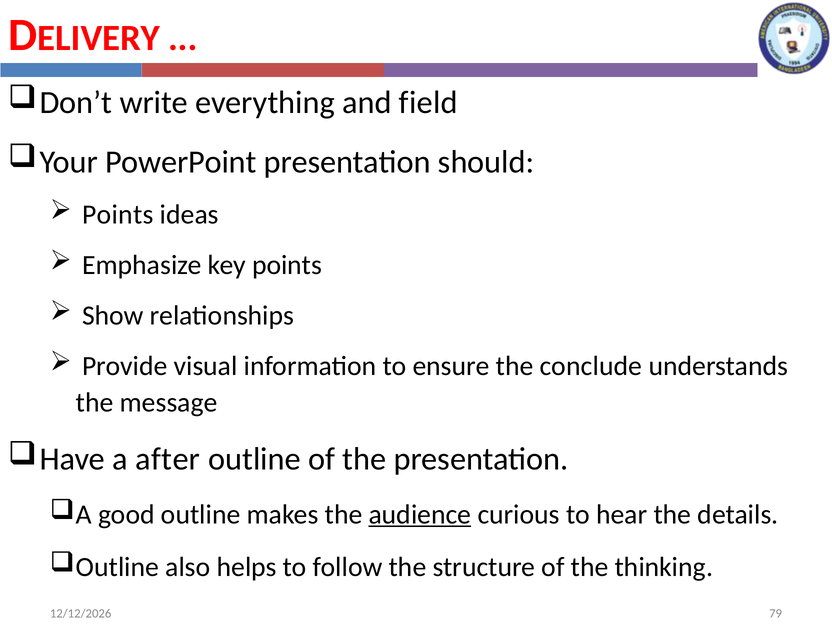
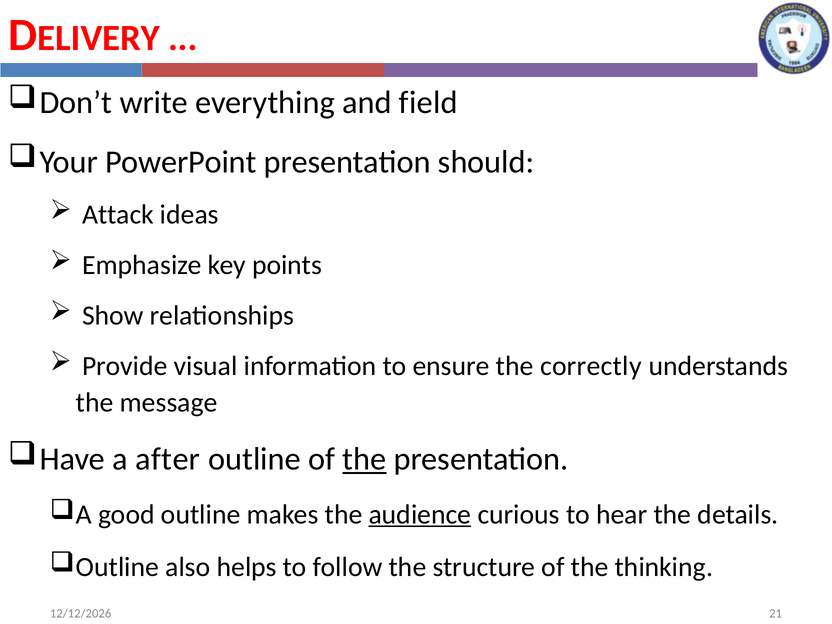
Points: Points -> Attack (118, 215)
conclude: conclude -> correctly (591, 366)
the underline: none -> present (364, 459)
79: 79 -> 21 (776, 614)
